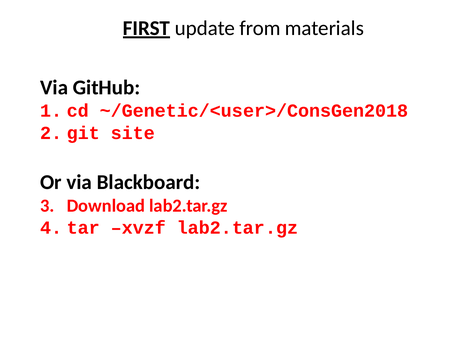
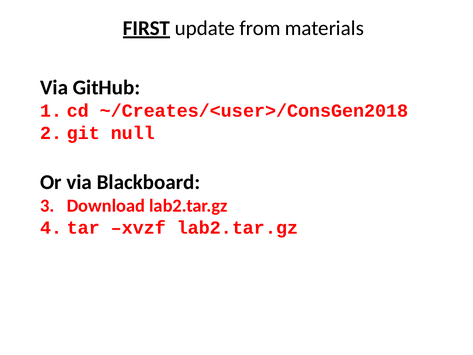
~/Genetic/<user>/ConsGen2018: ~/Genetic/<user>/ConsGen2018 -> ~/Creates/<user>/ConsGen2018 (254, 111)
site: site -> null (133, 133)
